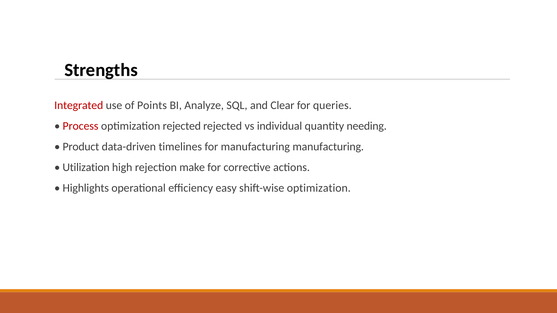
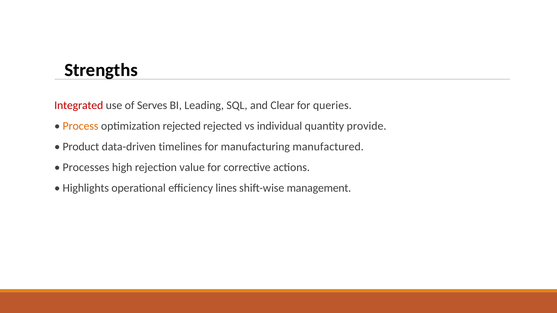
Points: Points -> Serves (152, 106)
Analyze: Analyze -> Leading (204, 106)
Process colour: red -> orange (81, 126)
needing: needing -> provide (367, 126)
manufacturing manufacturing: manufacturing -> manufactured (328, 147)
Utilization: Utilization -> Processes (86, 168)
make: make -> value (192, 168)
easy: easy -> lines (226, 188)
shift-wise optimization: optimization -> management (319, 188)
